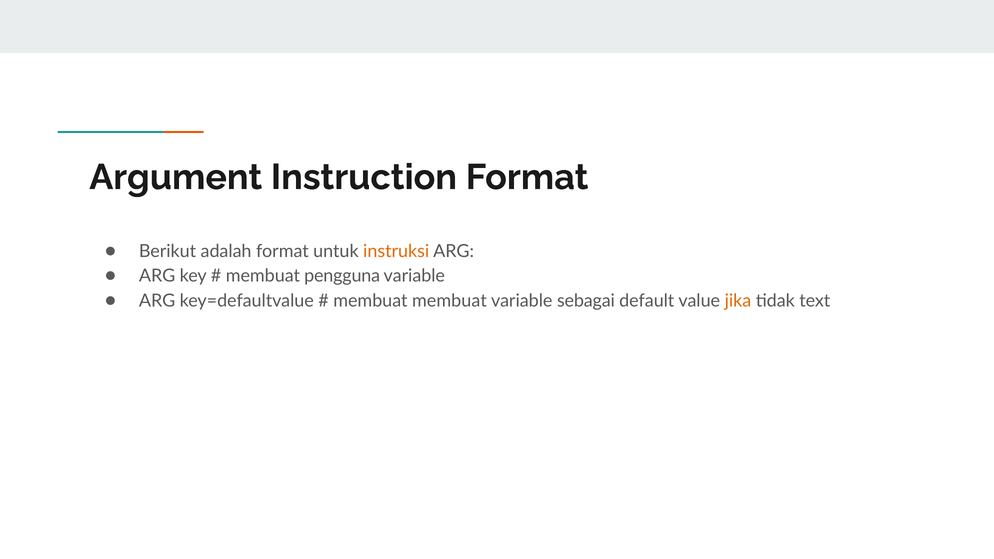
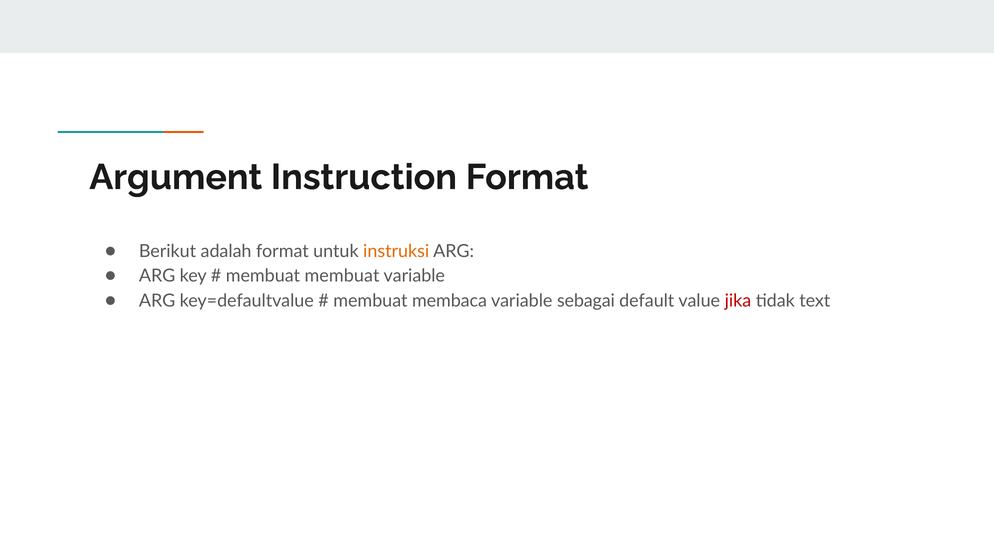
membuat pengguna: pengguna -> membuat (342, 276)
membuat membuat: membuat -> membaca (449, 301)
jika colour: orange -> red (738, 301)
